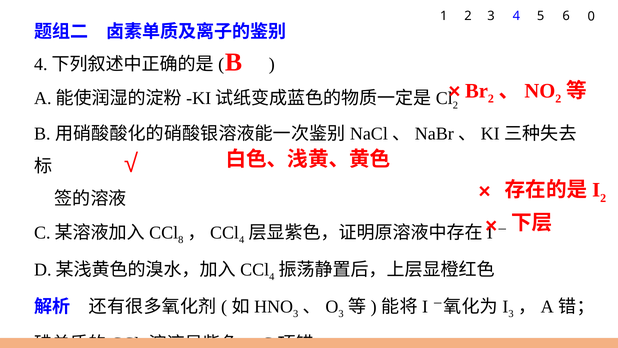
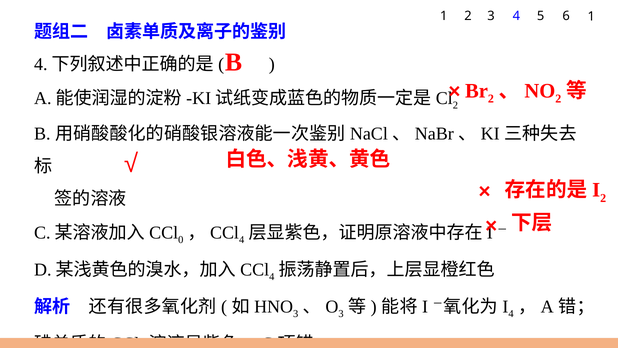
6 0: 0 -> 1 (591, 16)
8: 8 -> 0 (181, 240)
3: 3 -> 4 (511, 314)
